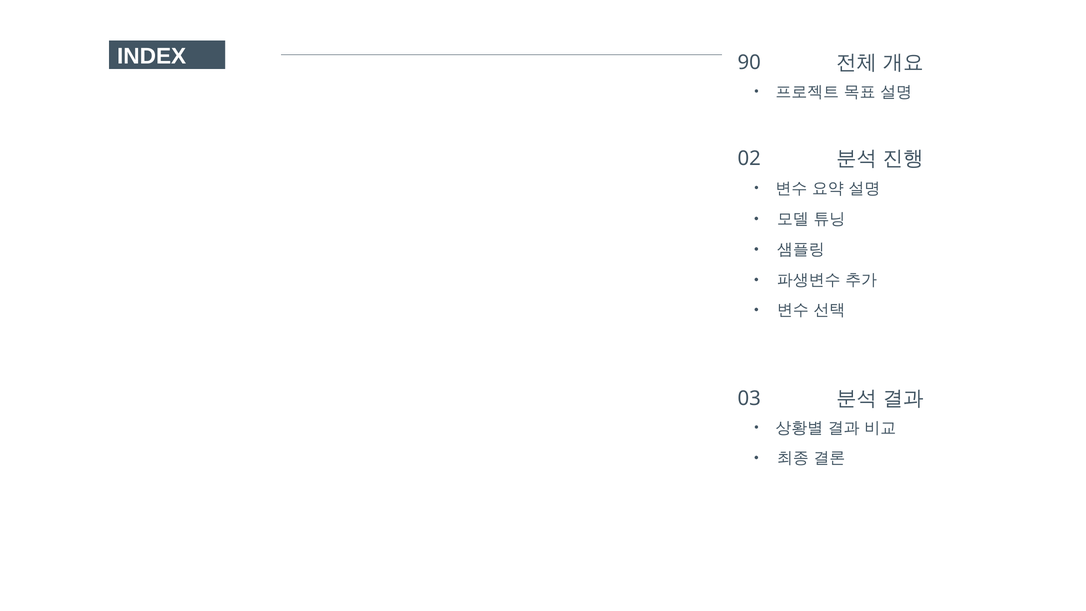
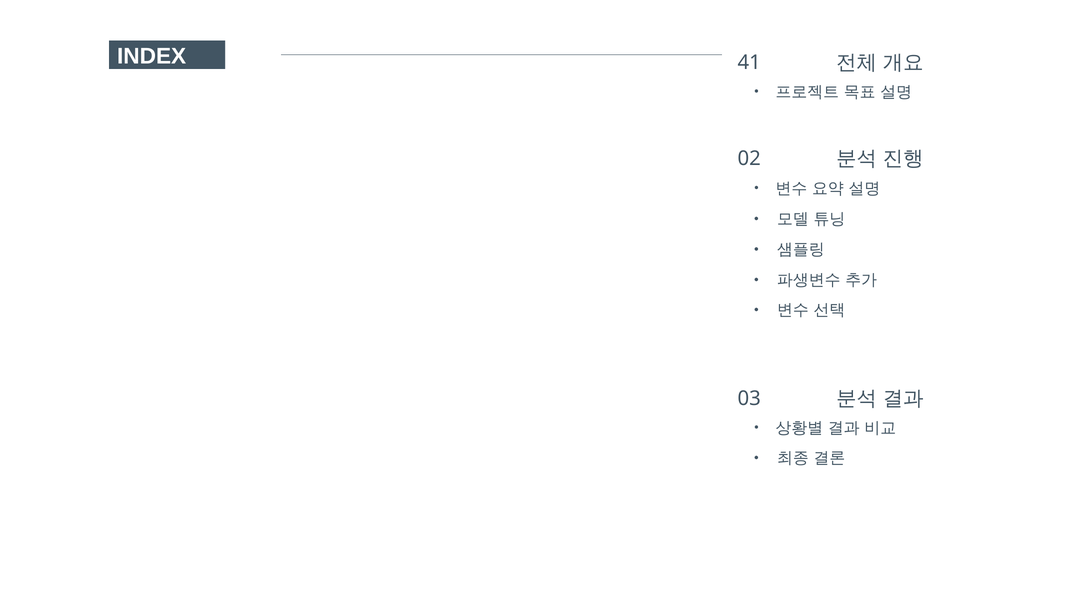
90: 90 -> 41 (749, 63)
